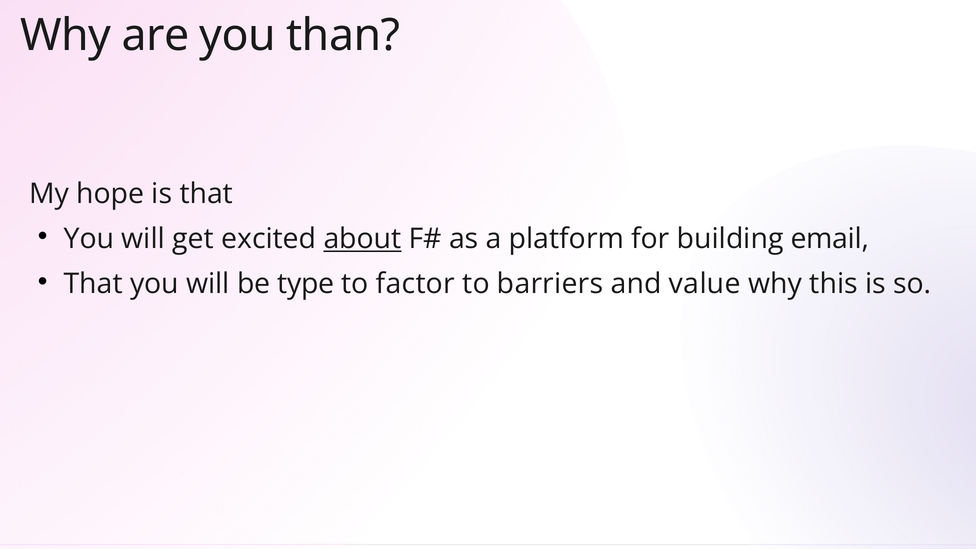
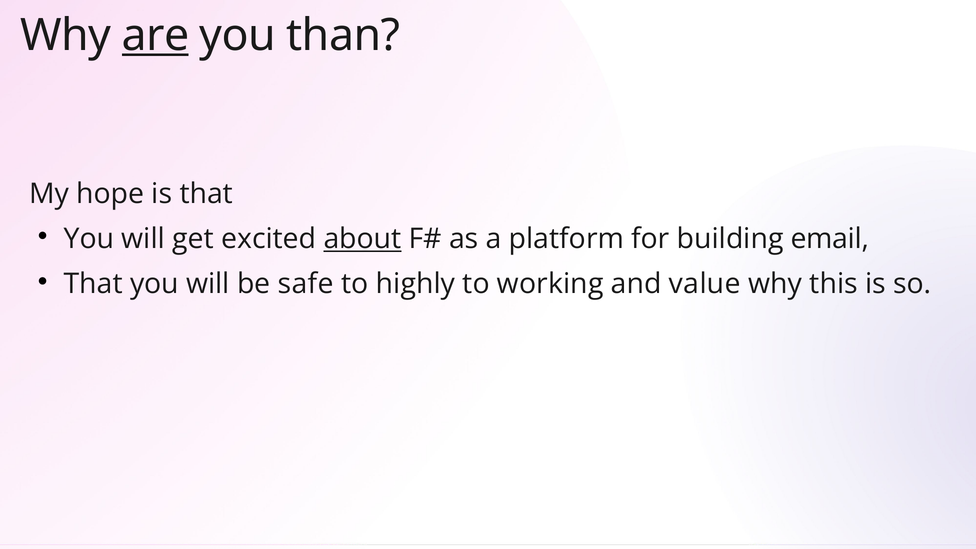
are underline: none -> present (155, 36)
type: type -> safe (306, 284)
factor: factor -> highly (415, 284)
barriers: barriers -> working (550, 284)
